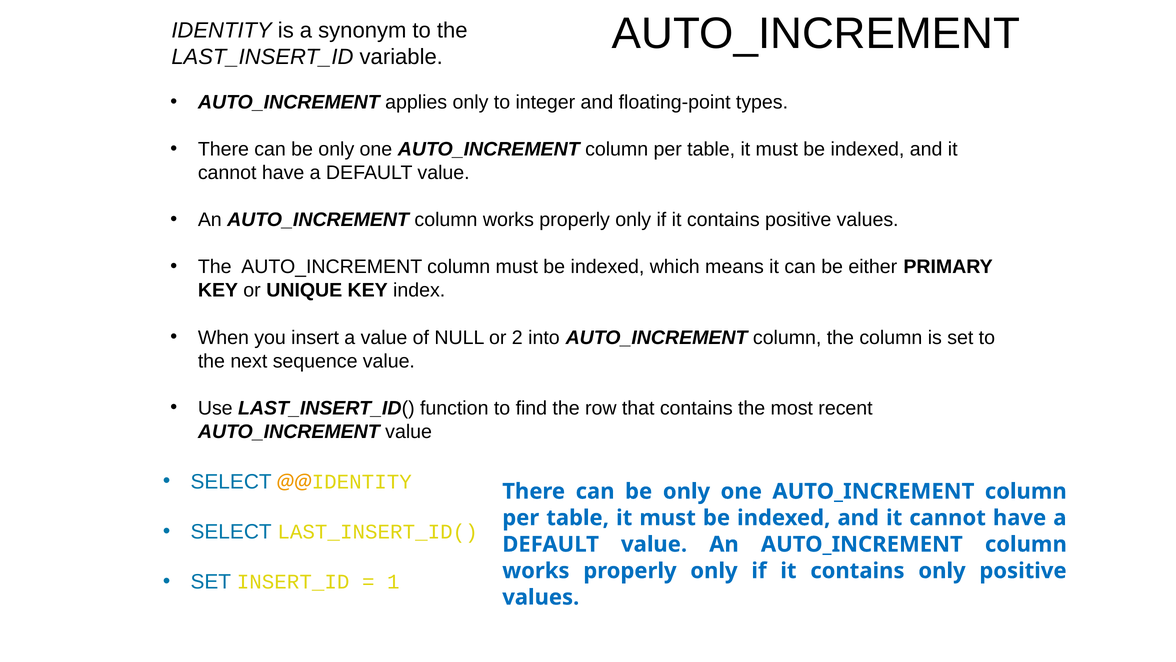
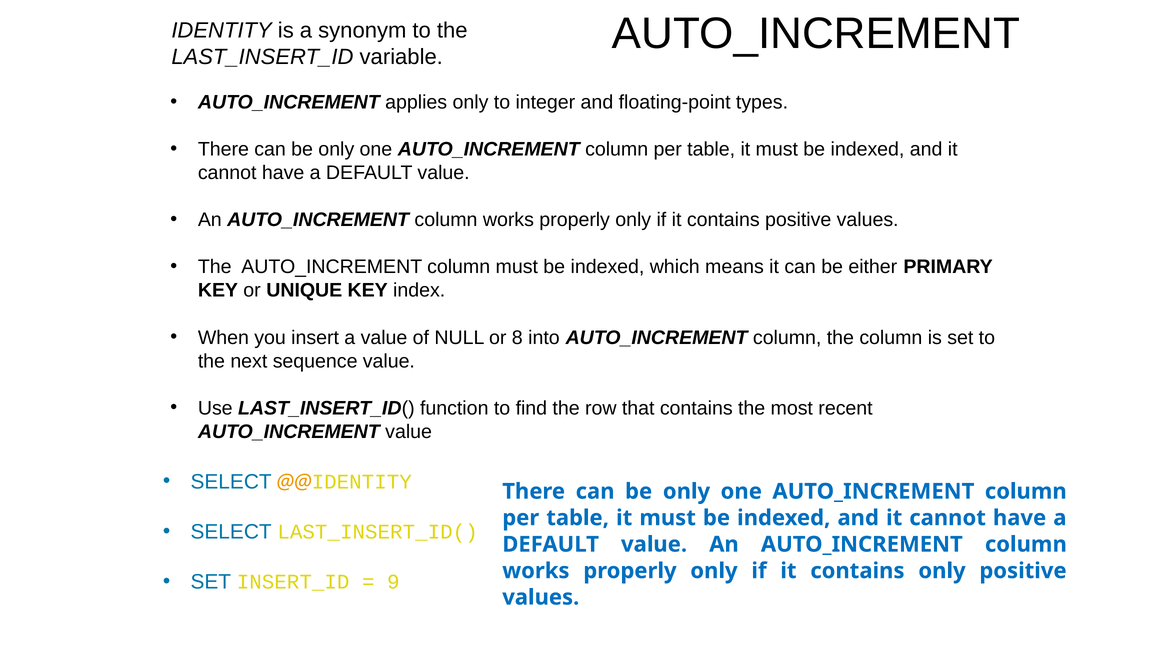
2: 2 -> 8 (517, 337)
1: 1 -> 9 (393, 581)
